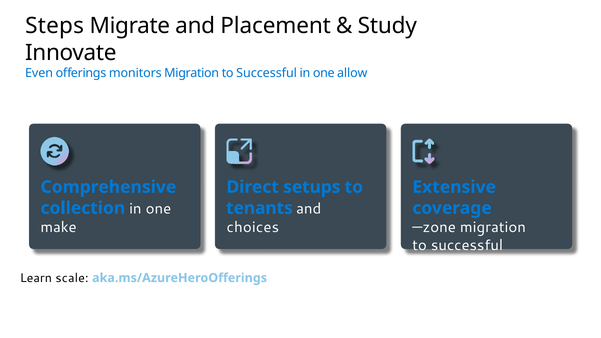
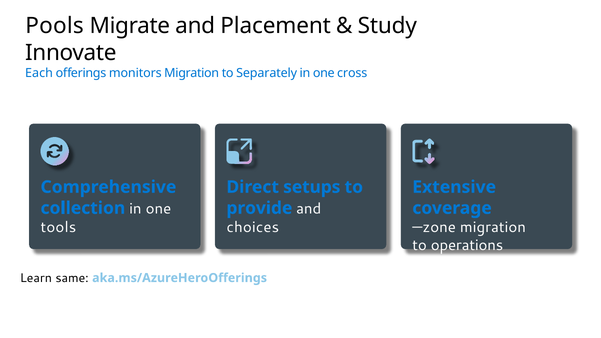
Steps: Steps -> Pools (55, 26)
Even: Even -> Each (39, 73)
Successful: Successful -> Separately (267, 73)
allow: allow -> cross (352, 73)
tenants: tenants -> provide (259, 208)
make: make -> tools (58, 227)
successful: successful -> operations (467, 246)
scale: scale -> same (72, 278)
